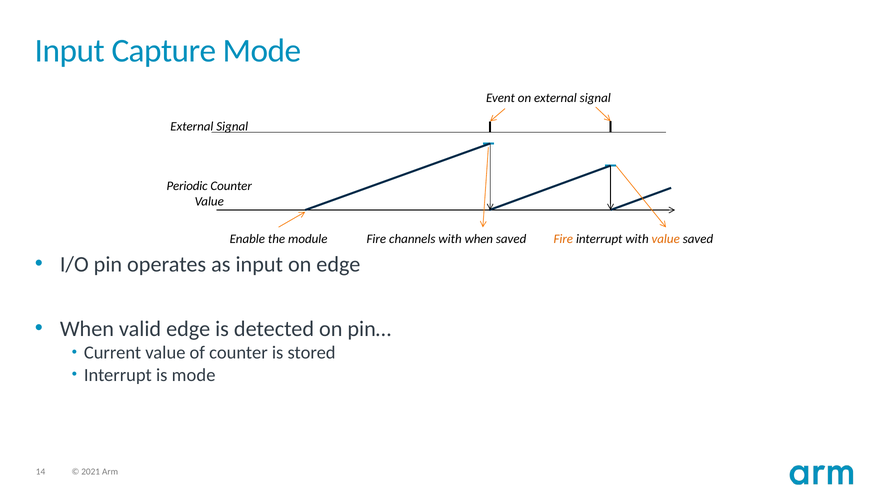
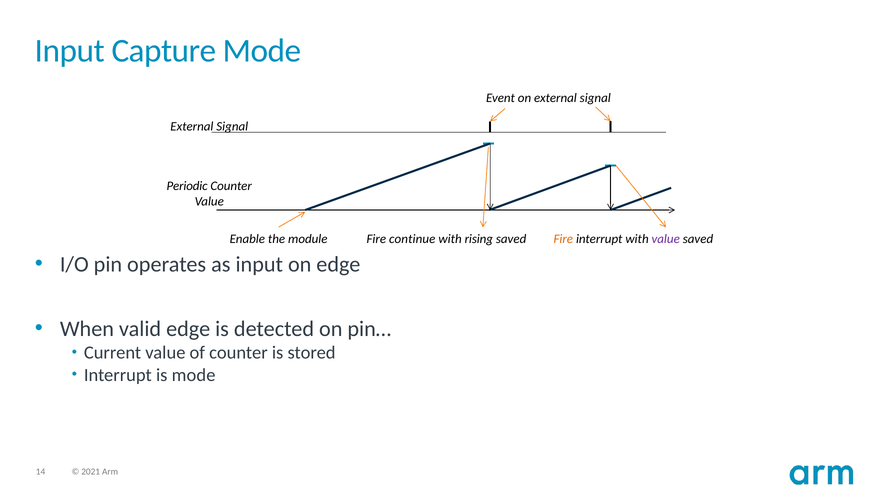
channels: channels -> continue (412, 239)
with when: when -> rising (479, 239)
value colour: orange -> purple (666, 239)
